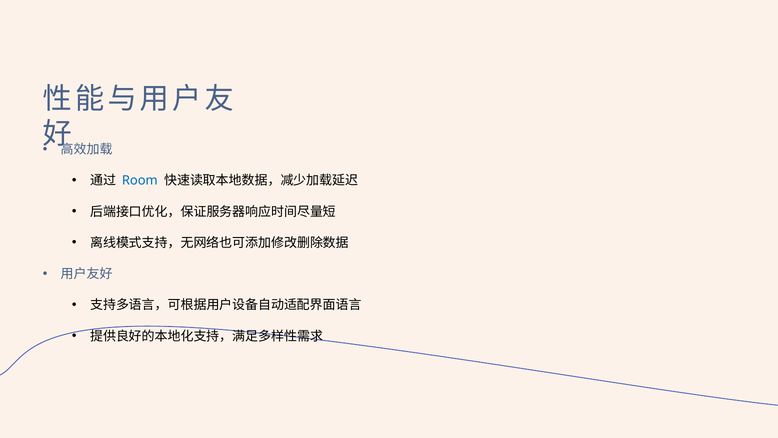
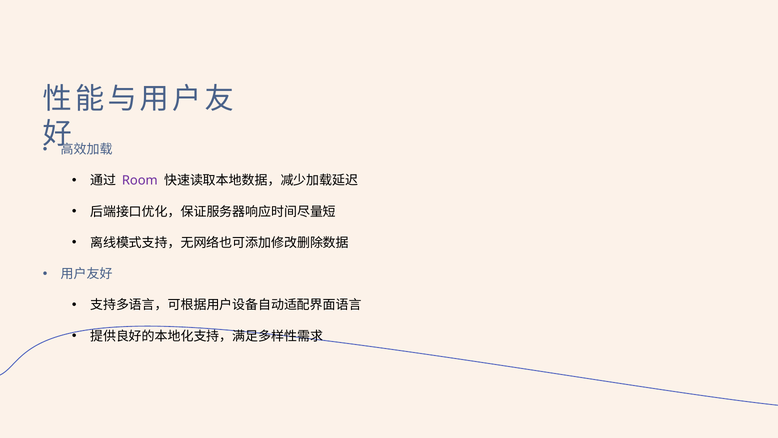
Room colour: blue -> purple (140, 180)
